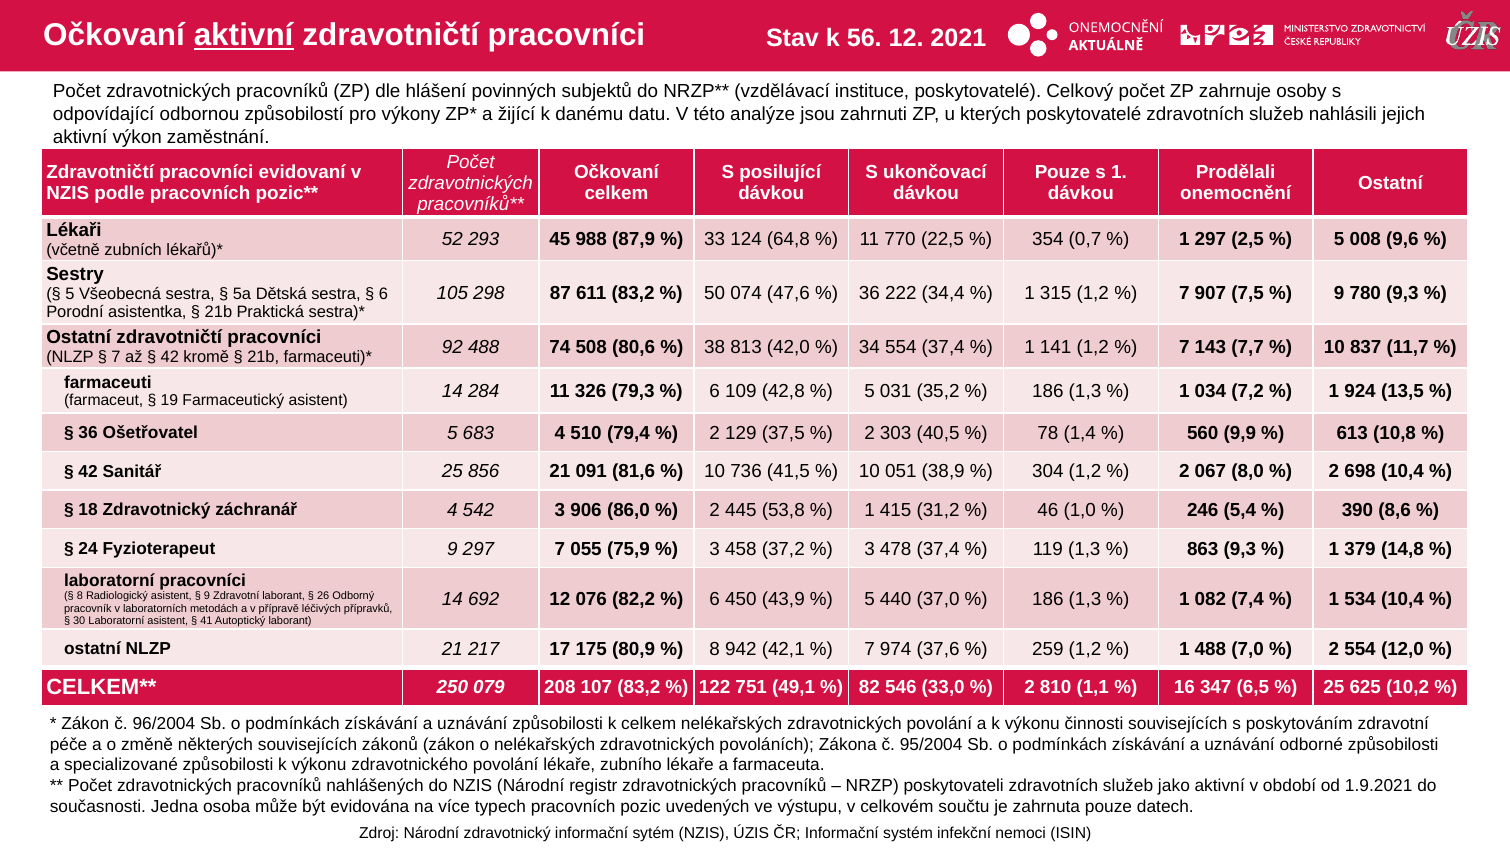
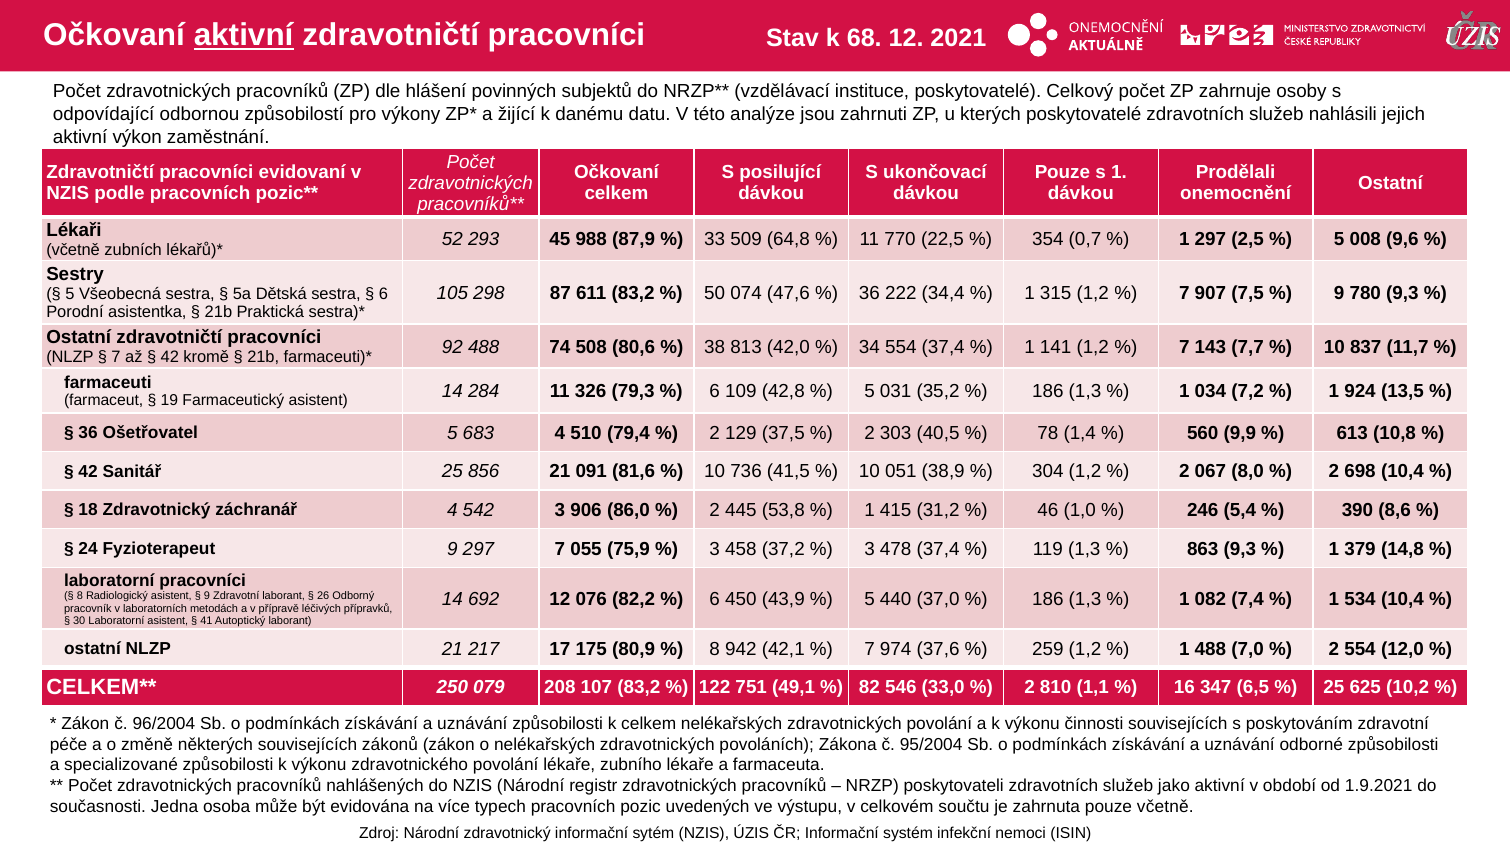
56: 56 -> 68 (864, 38)
124: 124 -> 509 (746, 240)
pouze datech: datech -> včetně (1165, 806)
